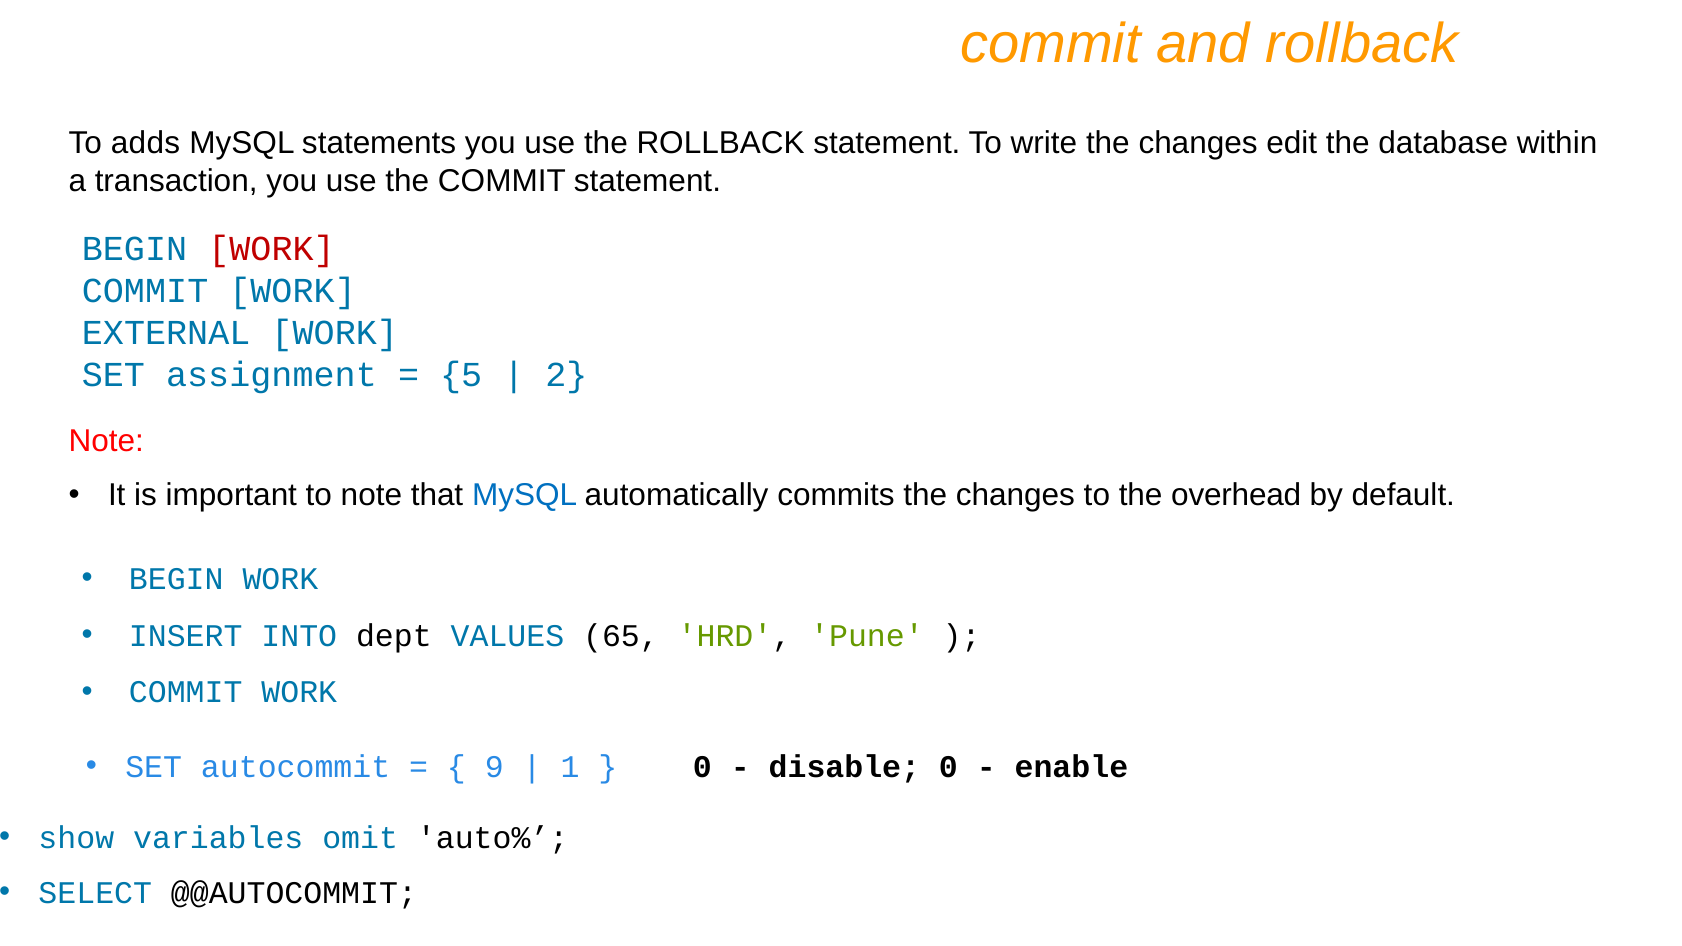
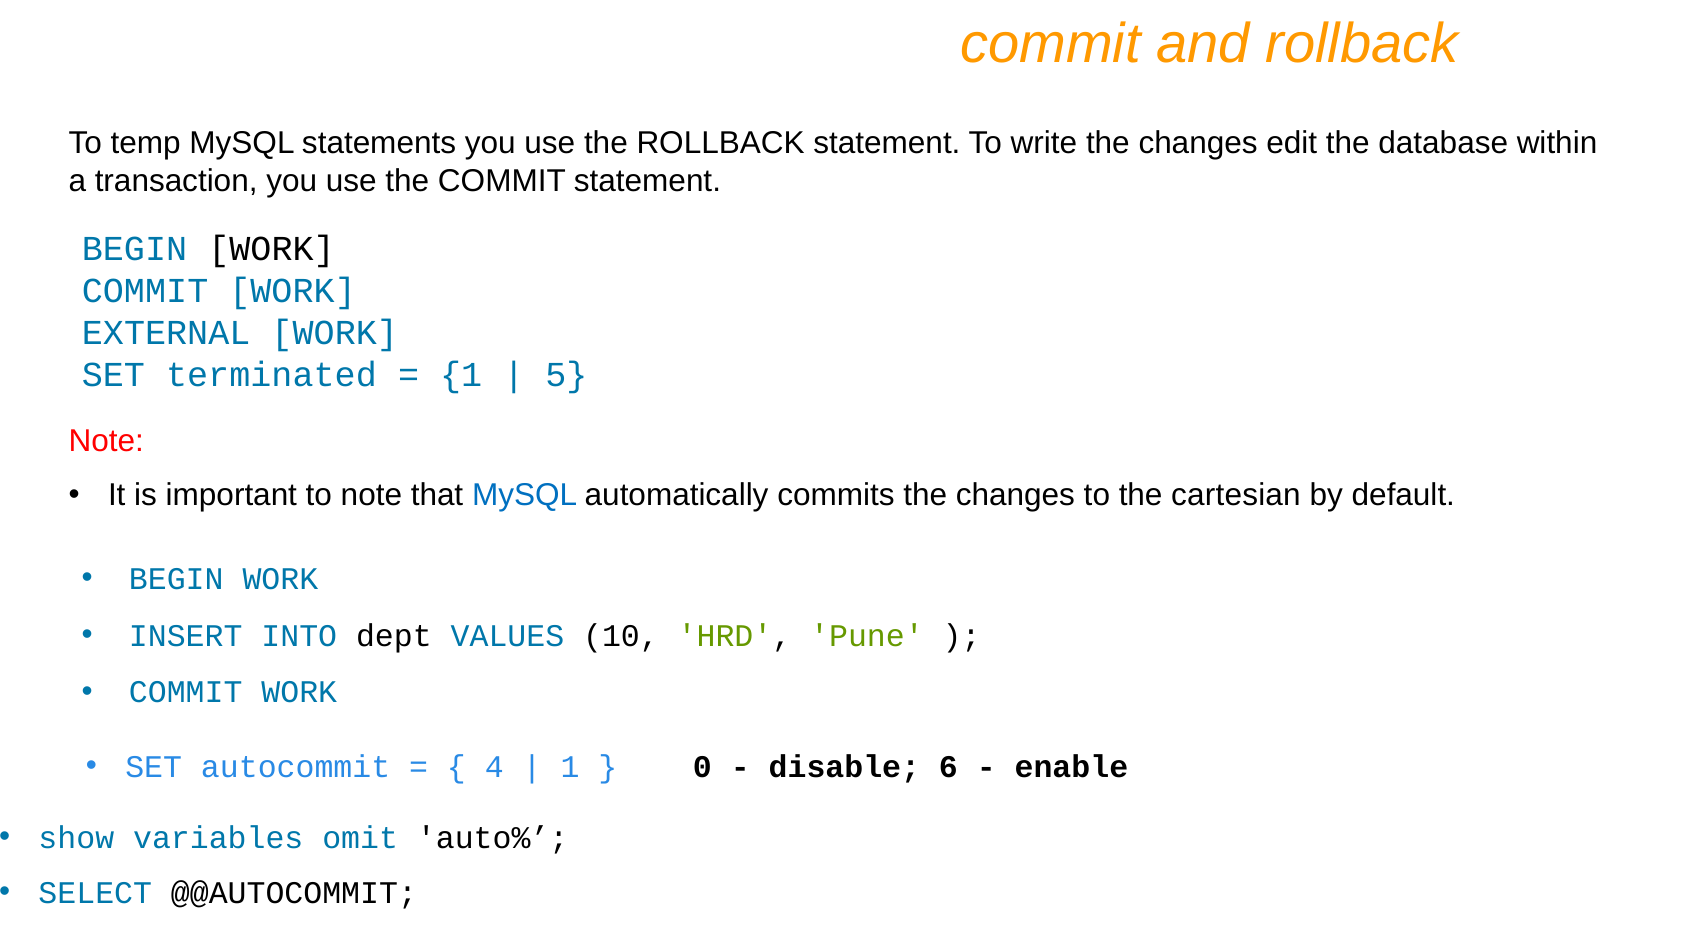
adds: adds -> temp (146, 143)
WORK colour: red -> black (272, 248)
assignment: assignment -> terminated (271, 375)
5: 5 -> 1 (461, 375)
2: 2 -> 5 (566, 375)
overhead: overhead -> cartesian (1236, 495)
65: 65 -> 10 (621, 636)
9: 9 -> 4 (494, 767)
disable 0: 0 -> 6 (948, 767)
